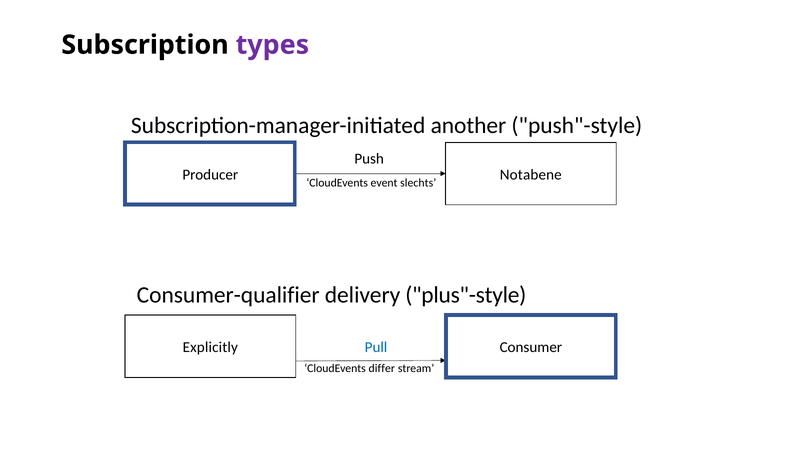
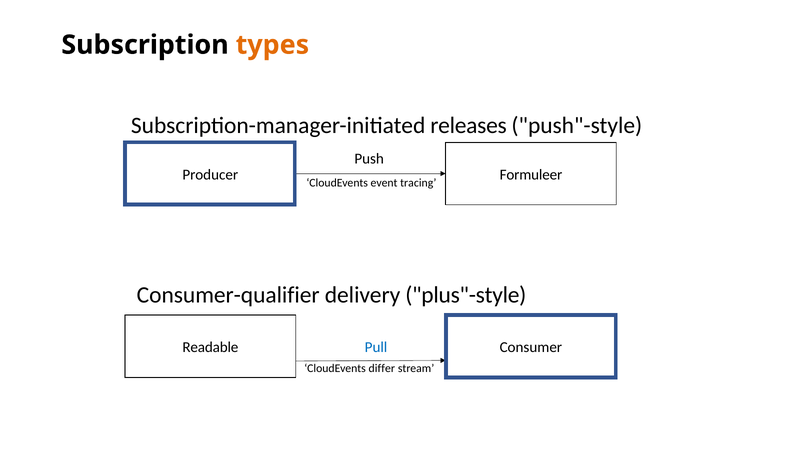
types colour: purple -> orange (272, 45)
another: another -> releases (469, 125)
Notabene: Notabene -> Formuleer (531, 175)
slechts: slechts -> tracing (418, 183)
Explicitly: Explicitly -> Readable (210, 347)
